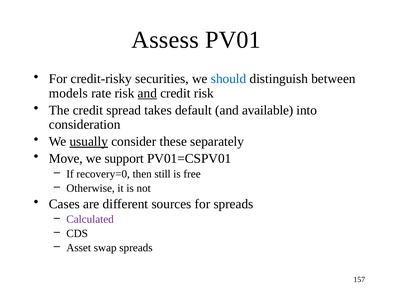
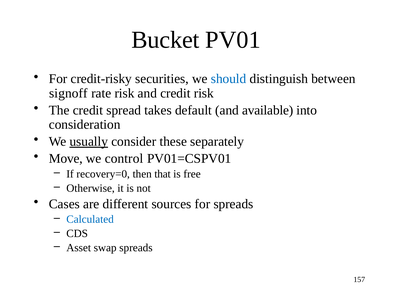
Assess: Assess -> Bucket (165, 40)
models: models -> signoff (68, 93)
and underline: present -> none (147, 93)
support: support -> control (124, 159)
still: still -> that (163, 174)
Calculated colour: purple -> blue (90, 219)
